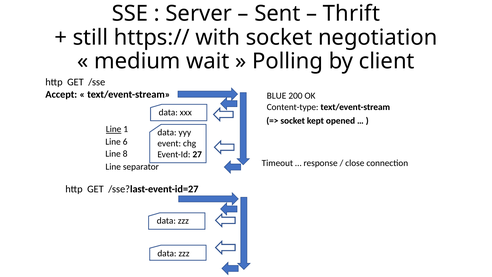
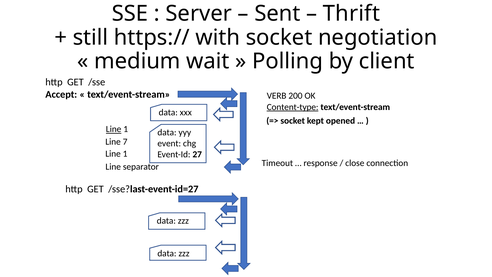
BLUE: BLUE -> VERB (277, 96)
Content-type underline: none -> present (293, 107)
6: 6 -> 7 (125, 142)
8: 8 -> 1 (125, 153)
